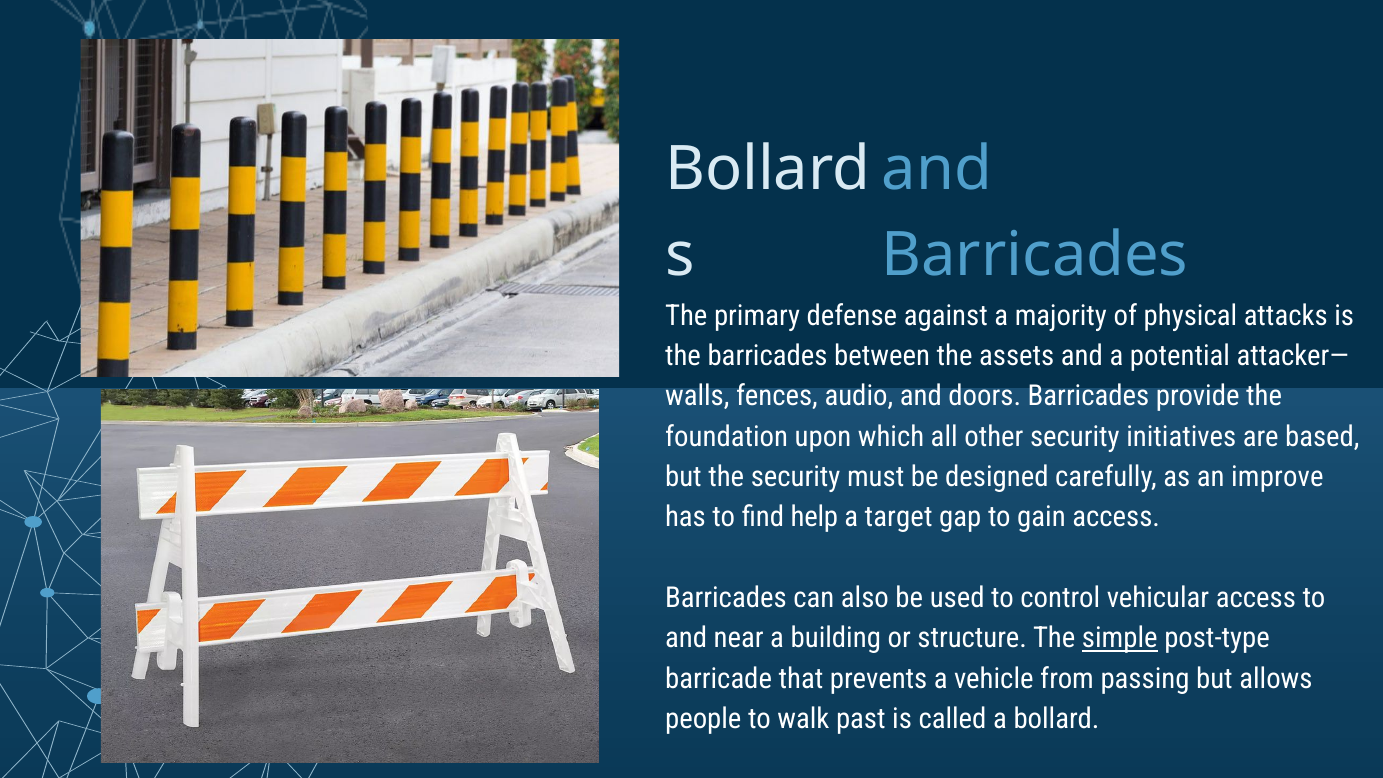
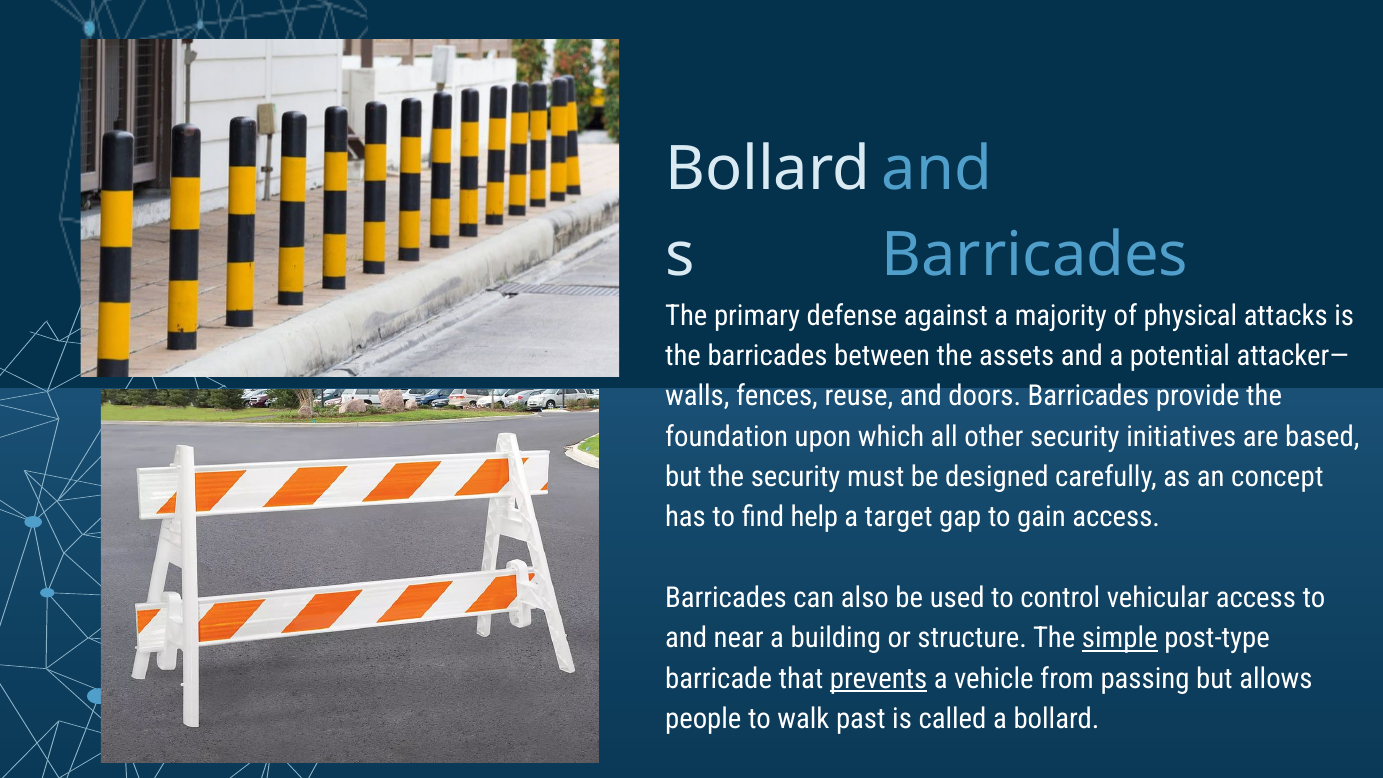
audio: audio -> reuse (859, 396)
improve: improve -> concept (1277, 477)
prevents underline: none -> present (879, 679)
